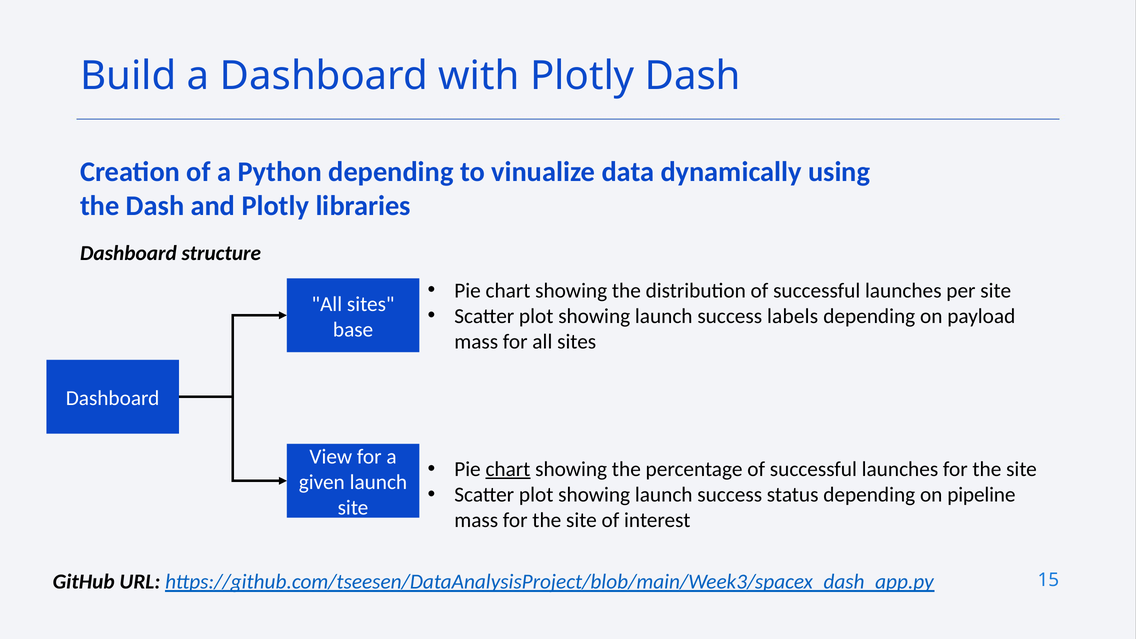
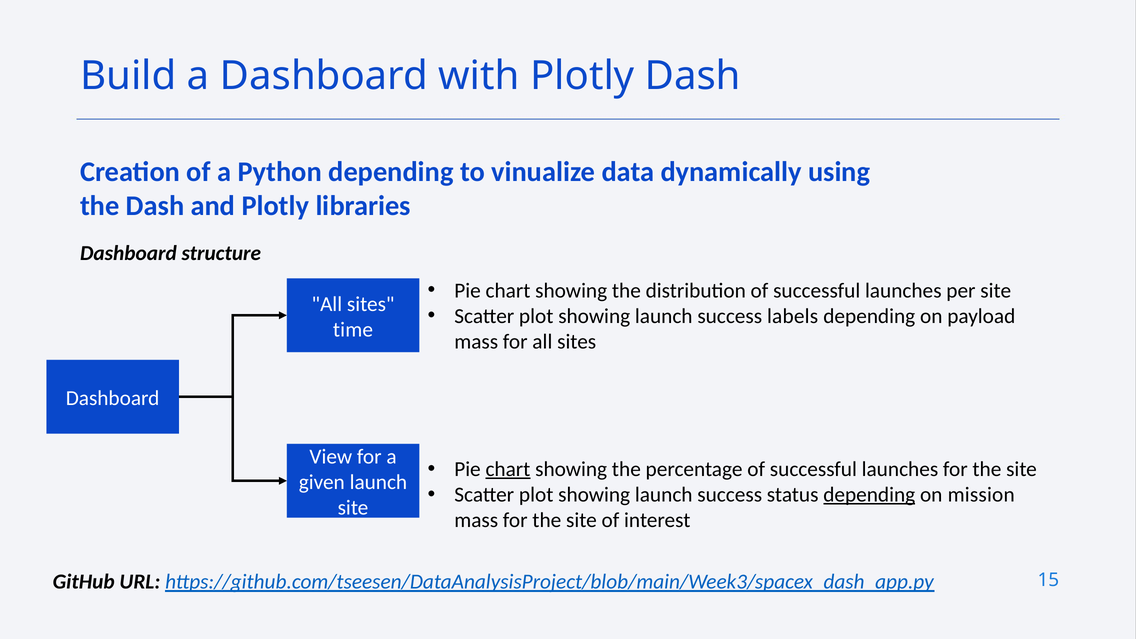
base: base -> time (353, 330)
depending underline: none -> present (869, 495)
pipeline: pipeline -> mission (981, 495)
